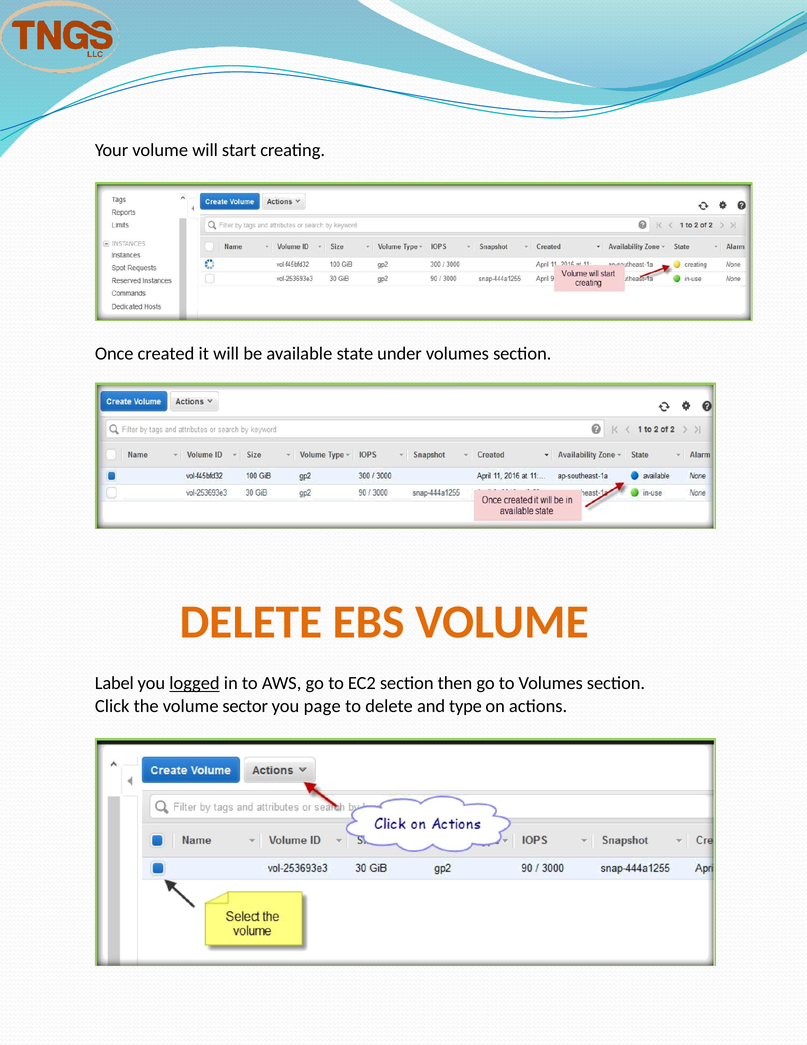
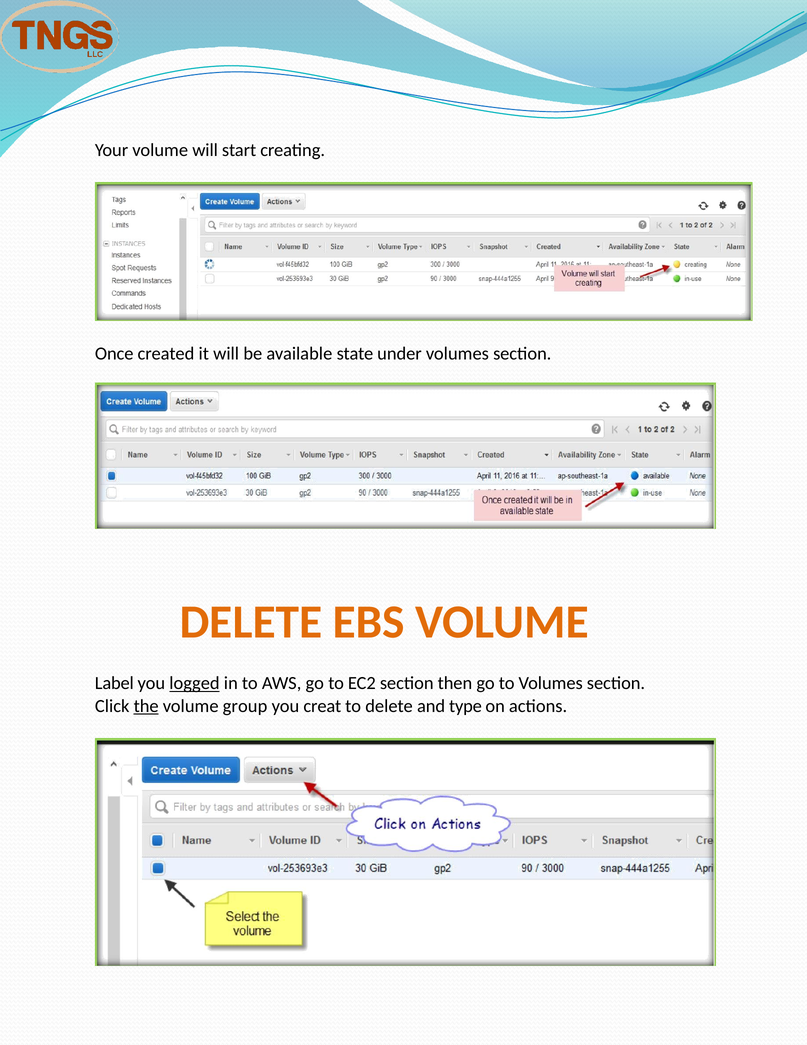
the underline: none -> present (146, 706)
sector: sector -> group (245, 706)
page: page -> creat (322, 706)
